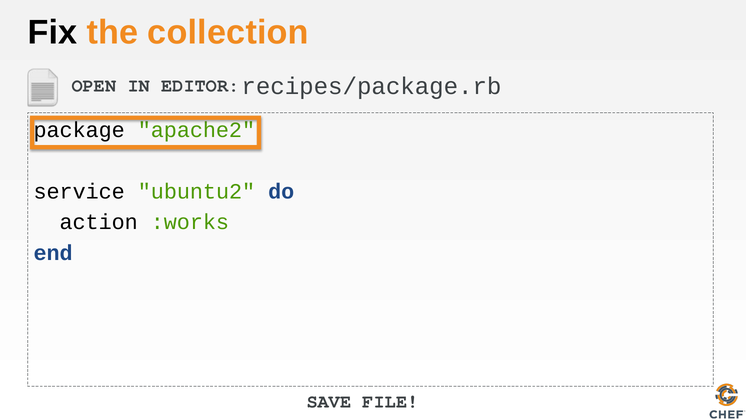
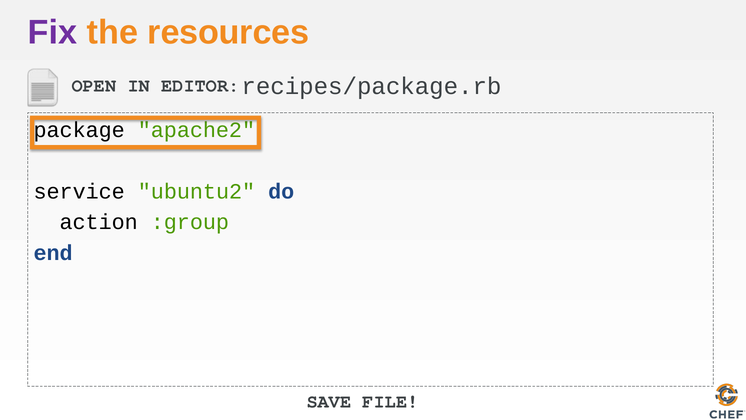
Fix colour: black -> purple (53, 32)
collection: collection -> resources (228, 32)
:works: :works -> :group (190, 222)
